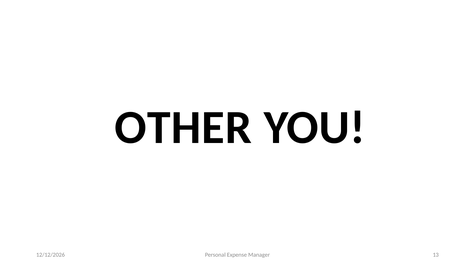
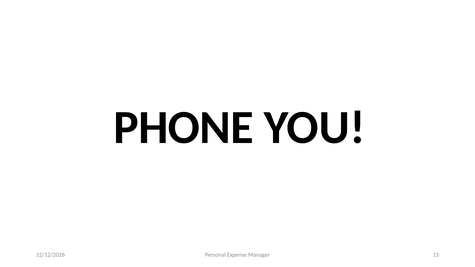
OTHER: OTHER -> PHONE (184, 128)
